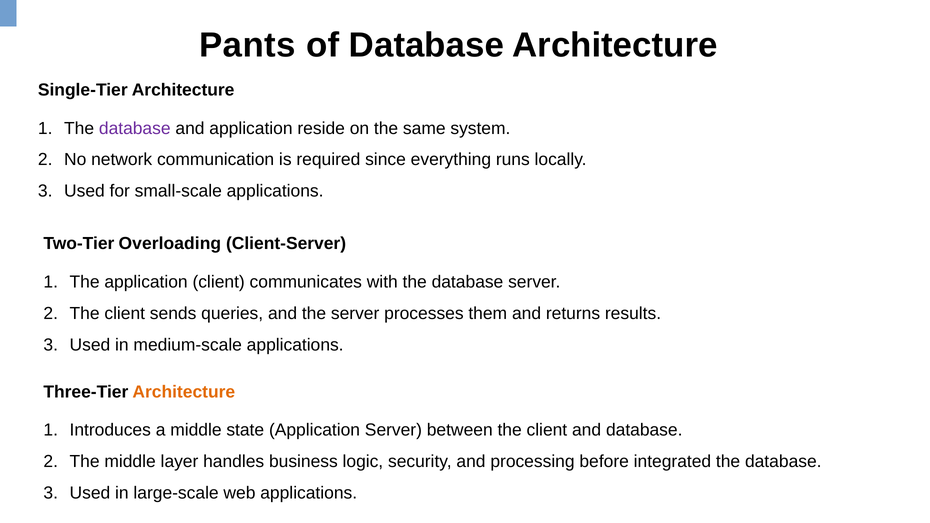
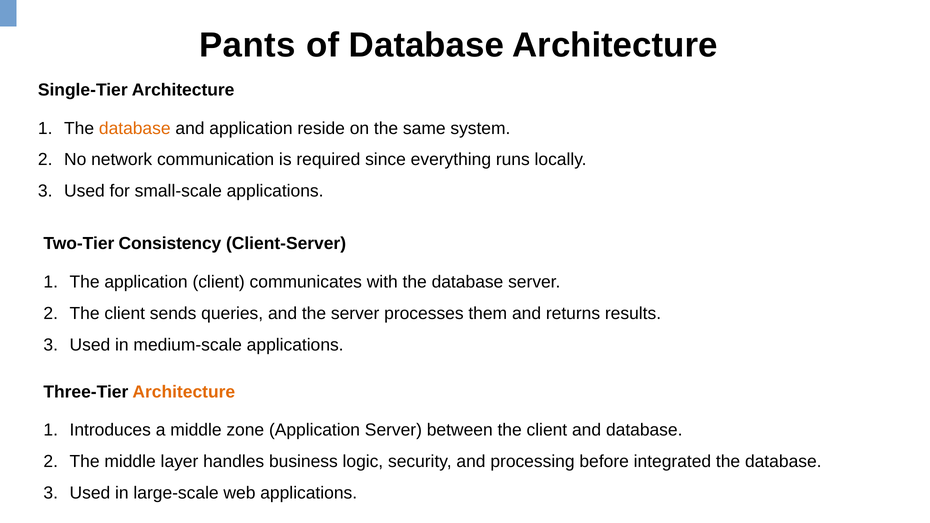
database colour: purple -> orange (135, 128)
Overloading: Overloading -> Consistency (170, 244)
state: state -> zone (245, 430)
